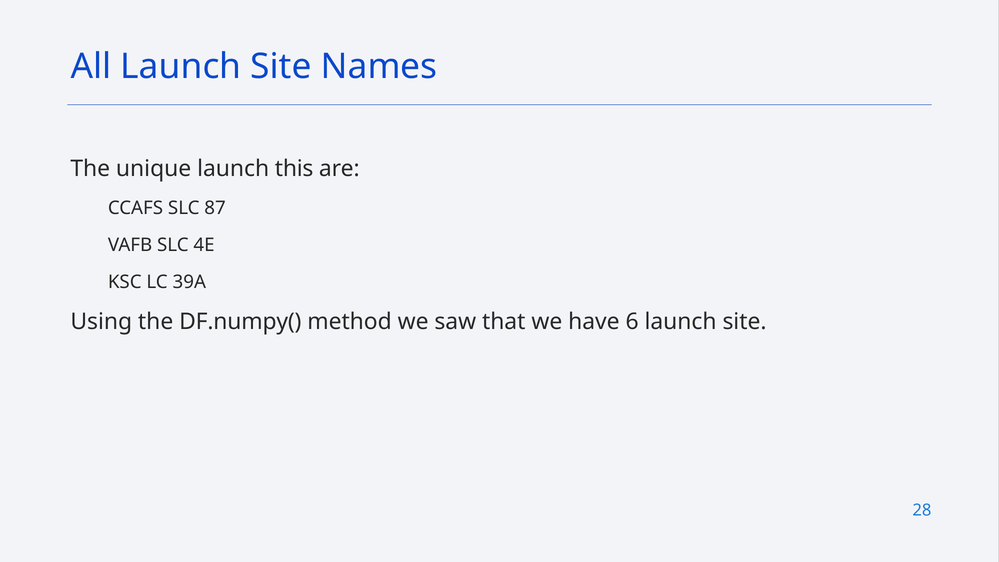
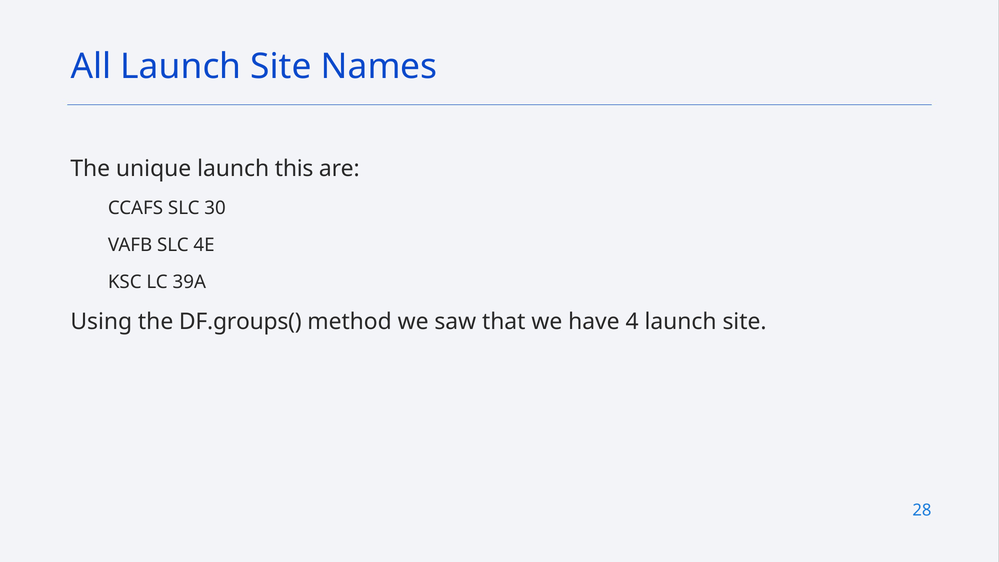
87: 87 -> 30 (215, 208)
DF.numpy(: DF.numpy( -> DF.groups( (240, 322)
6: 6 -> 4 (632, 322)
